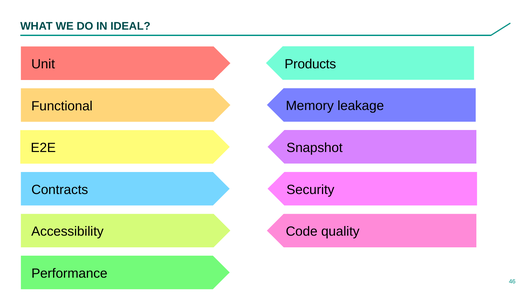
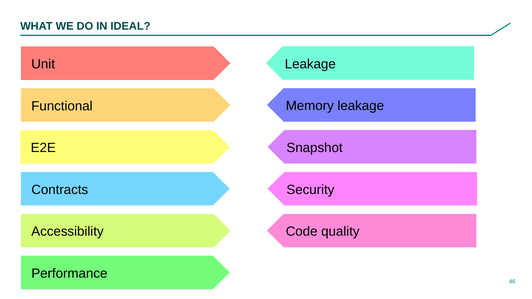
Products: Products -> Leakage (310, 64)
